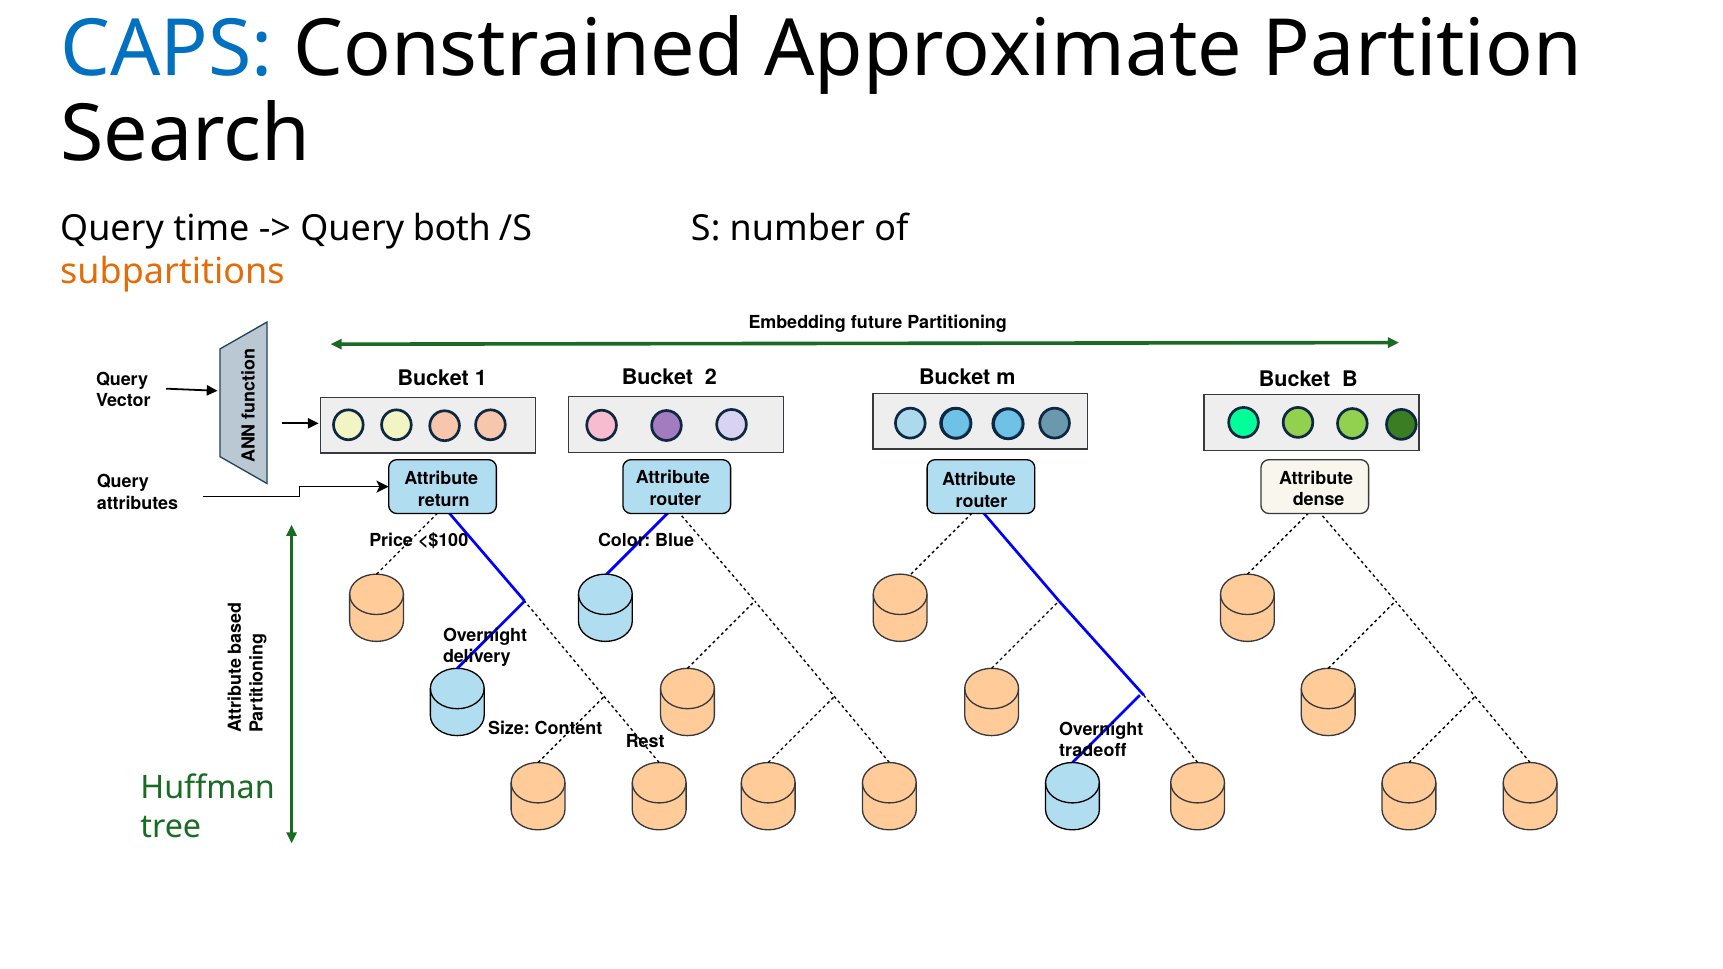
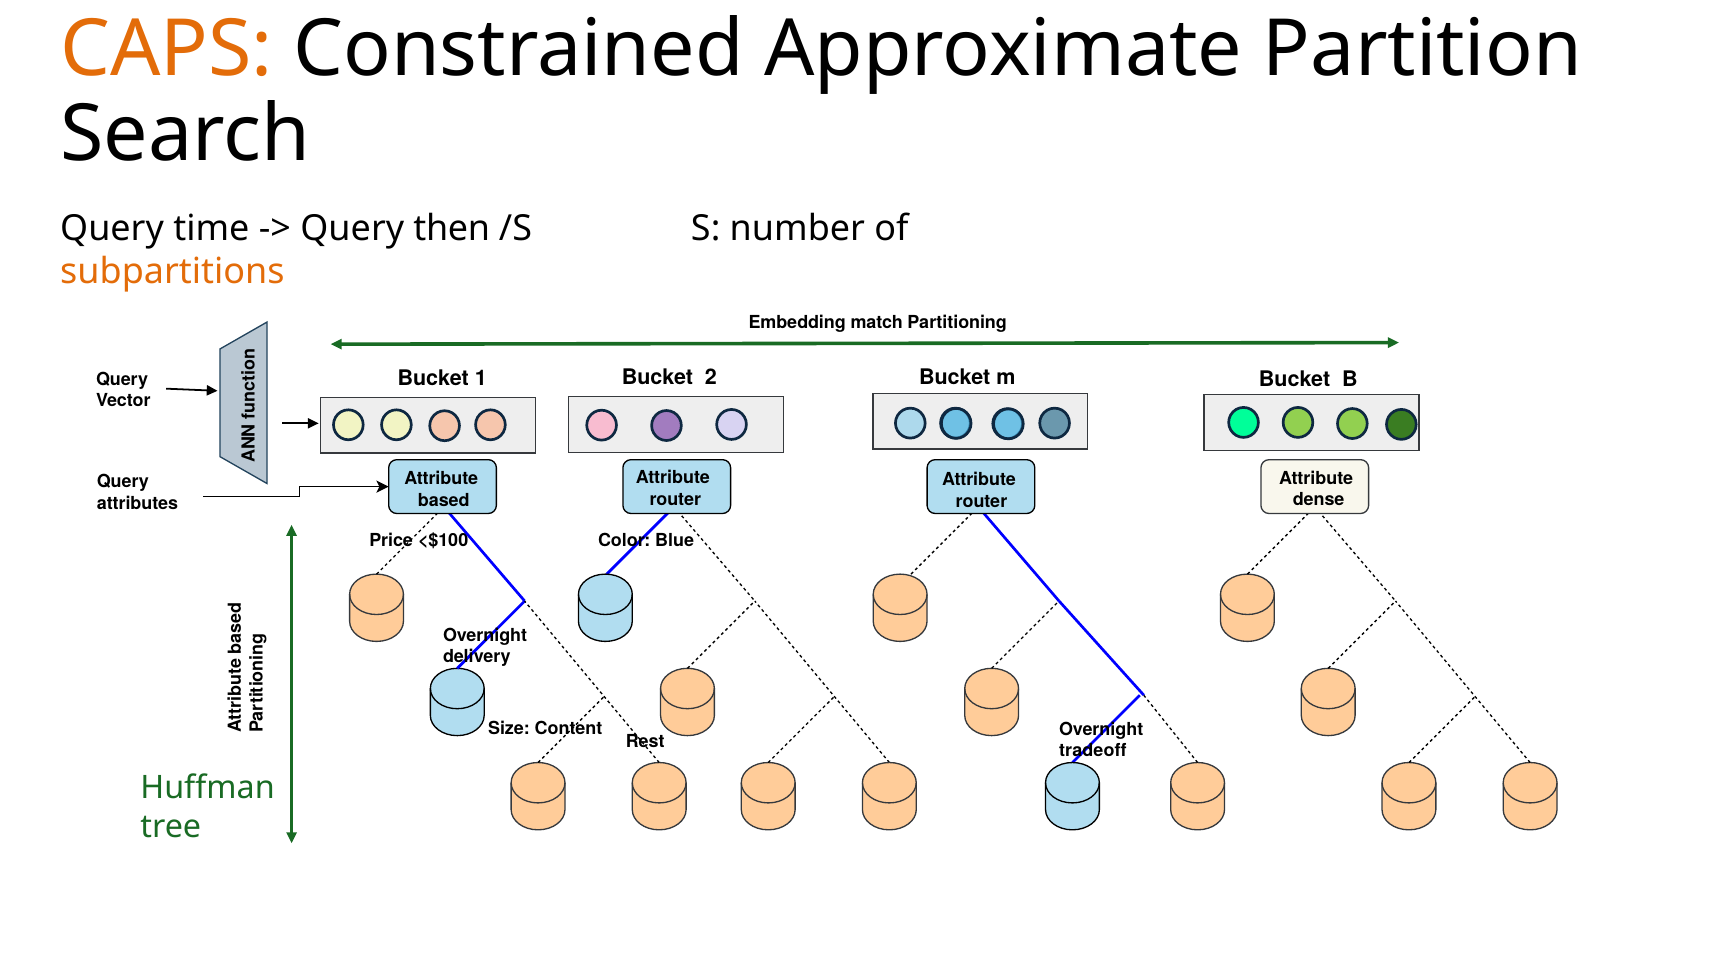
CAPS colour: blue -> orange (167, 50)
both: both -> then (452, 229)
future: future -> match (877, 322)
return: return -> based (444, 500)
